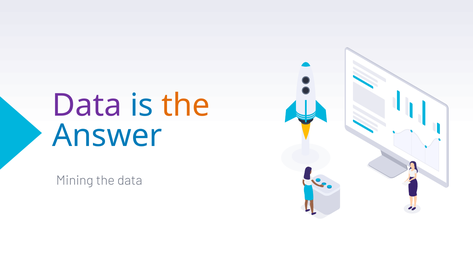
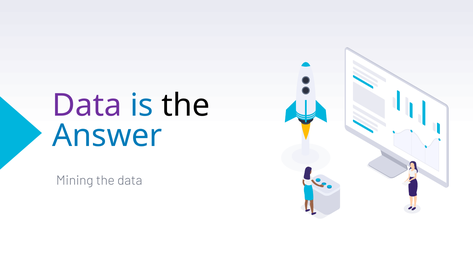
the colour: orange -> black (186, 105)
